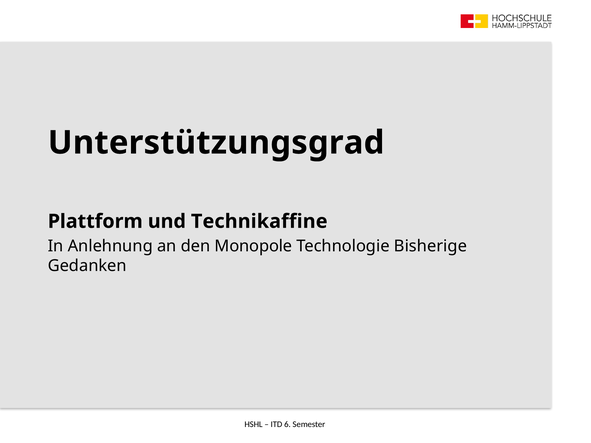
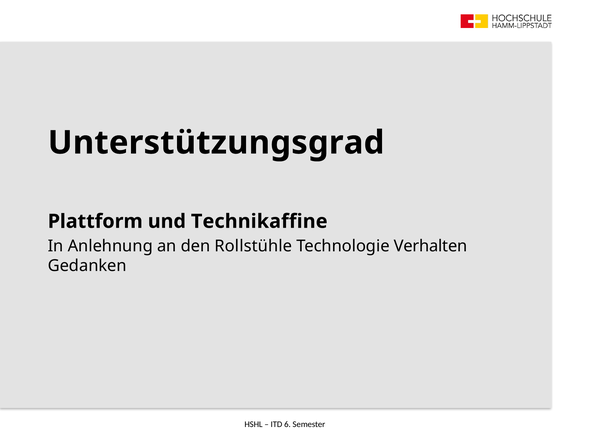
Monopole: Monopole -> Rollstühle (253, 246)
Bisherige: Bisherige -> Verhalten (431, 246)
